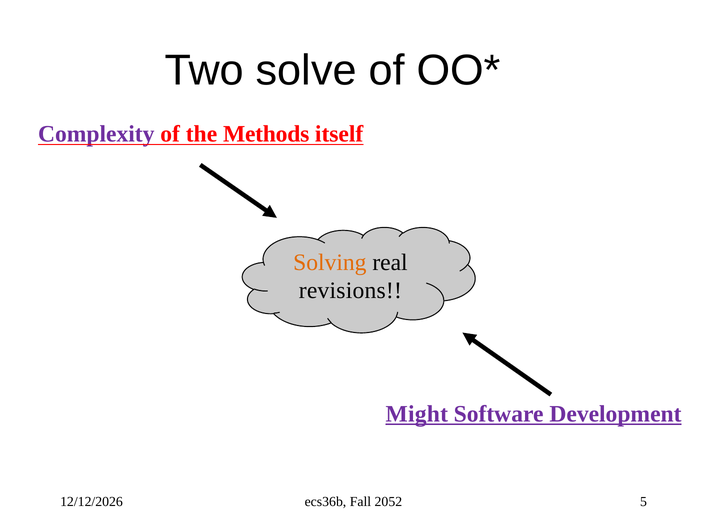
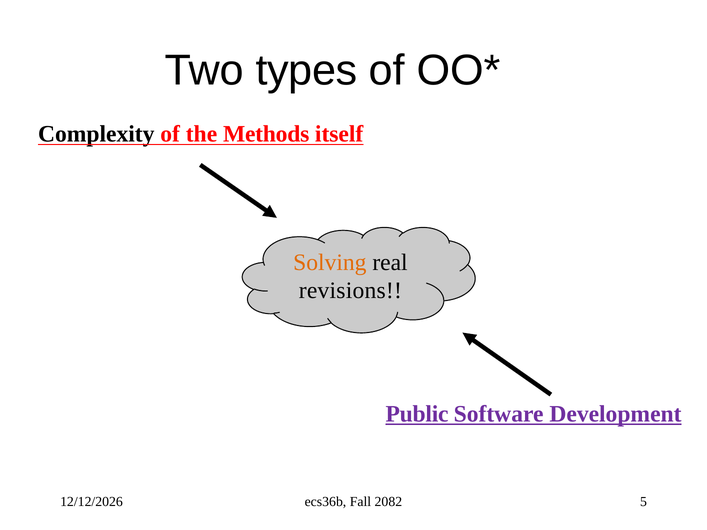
solve: solve -> types (306, 71)
Complexity colour: purple -> black (96, 134)
Might: Might -> Public (417, 414)
2052: 2052 -> 2082 (388, 502)
